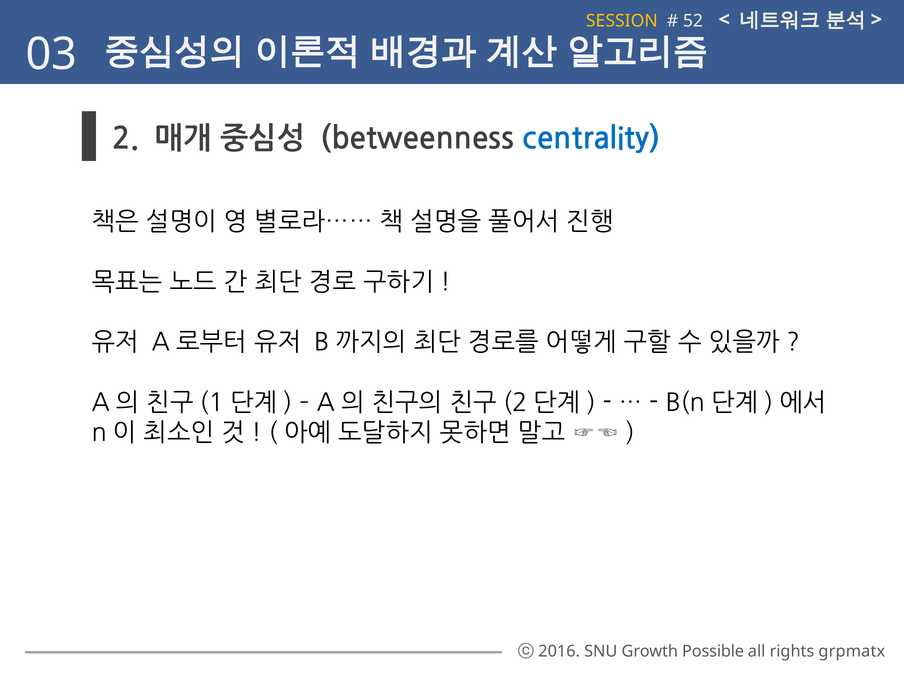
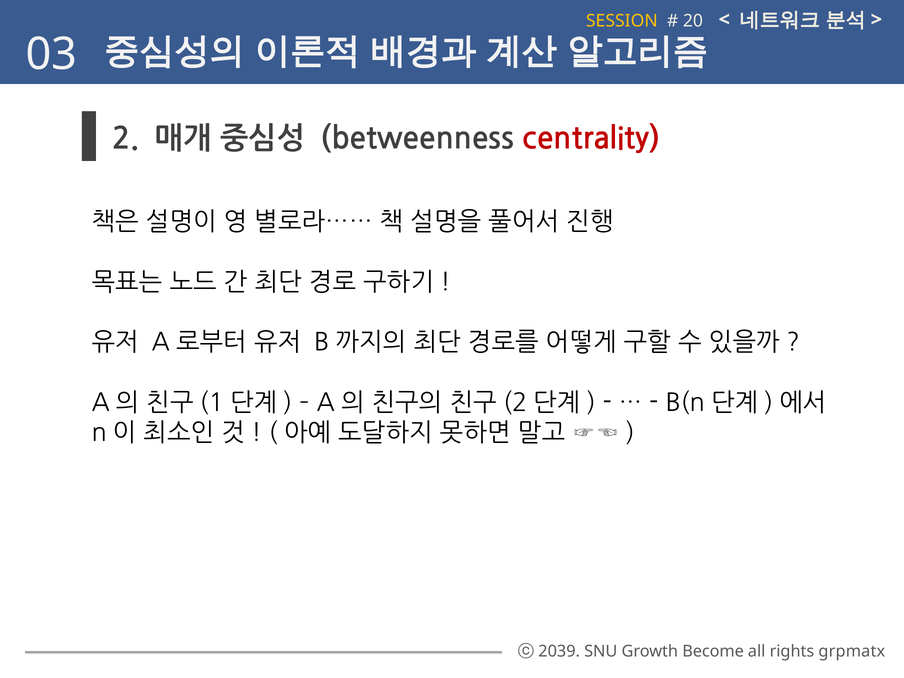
52: 52 -> 20 (693, 21)
centrality colour: blue -> red (591, 139)
2016: 2016 -> 2039 (559, 651)
Possible: Possible -> Become (713, 651)
